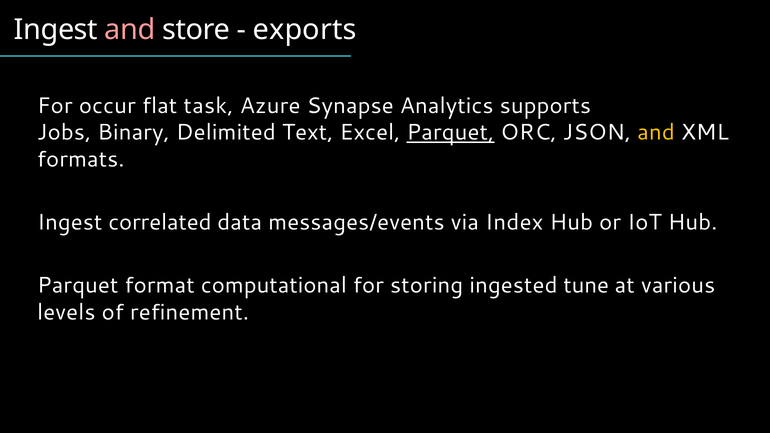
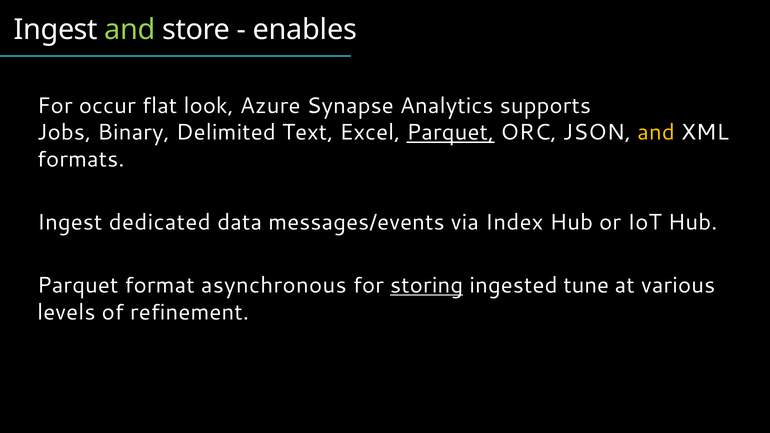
and colour: pink -> light green (130, 30)
exports: exports -> enables (305, 30)
task: task -> look (209, 106)
correlated: correlated -> dedicated (160, 223)
computational: computational -> asynchronous (274, 285)
storing underline: none -> present (427, 285)
